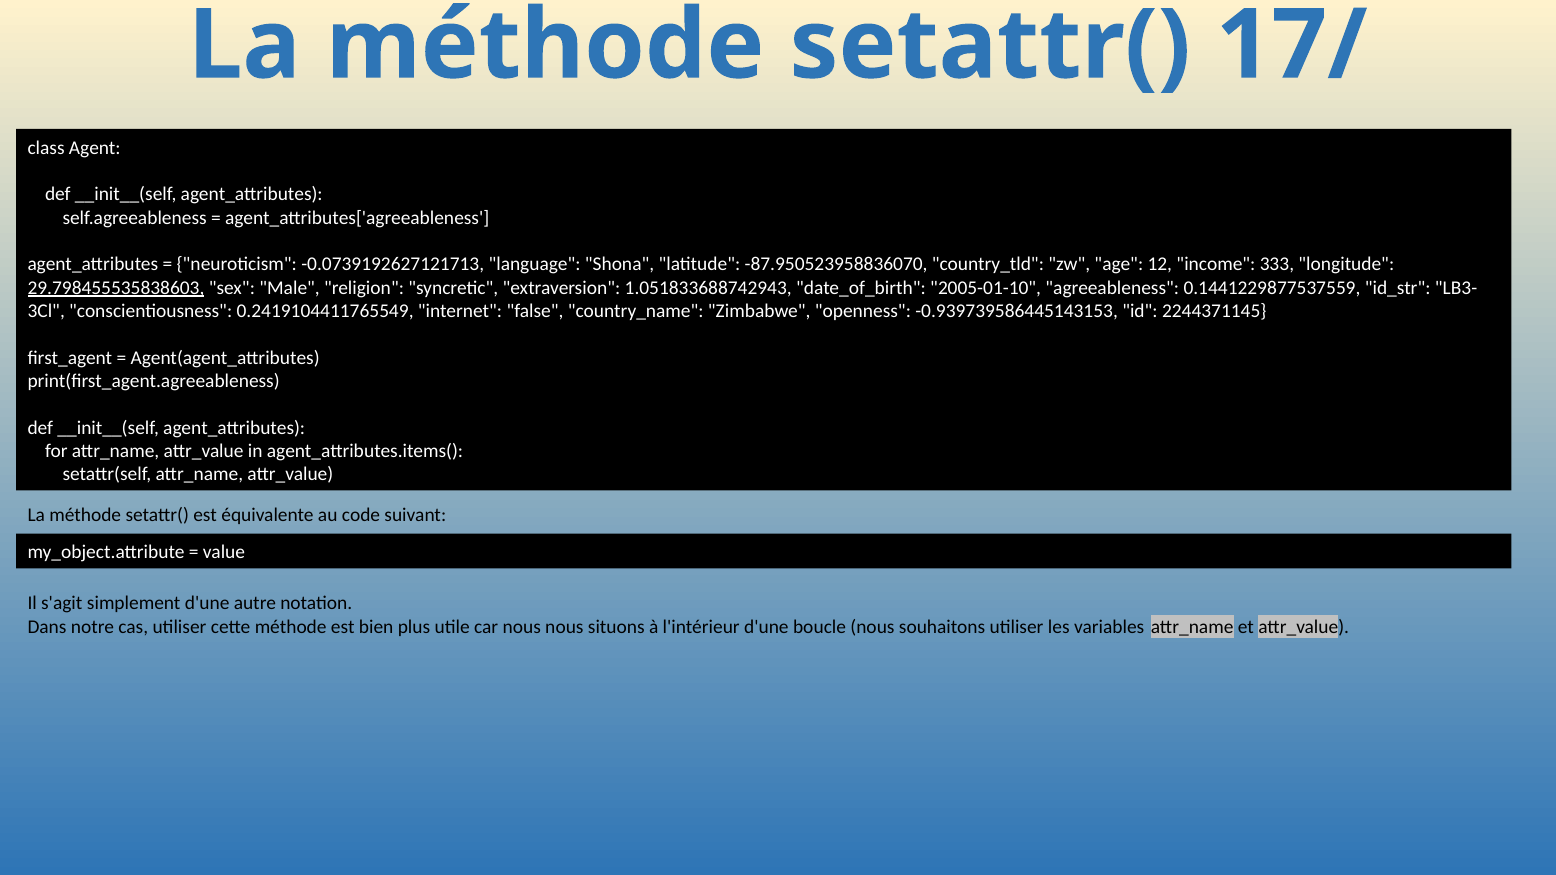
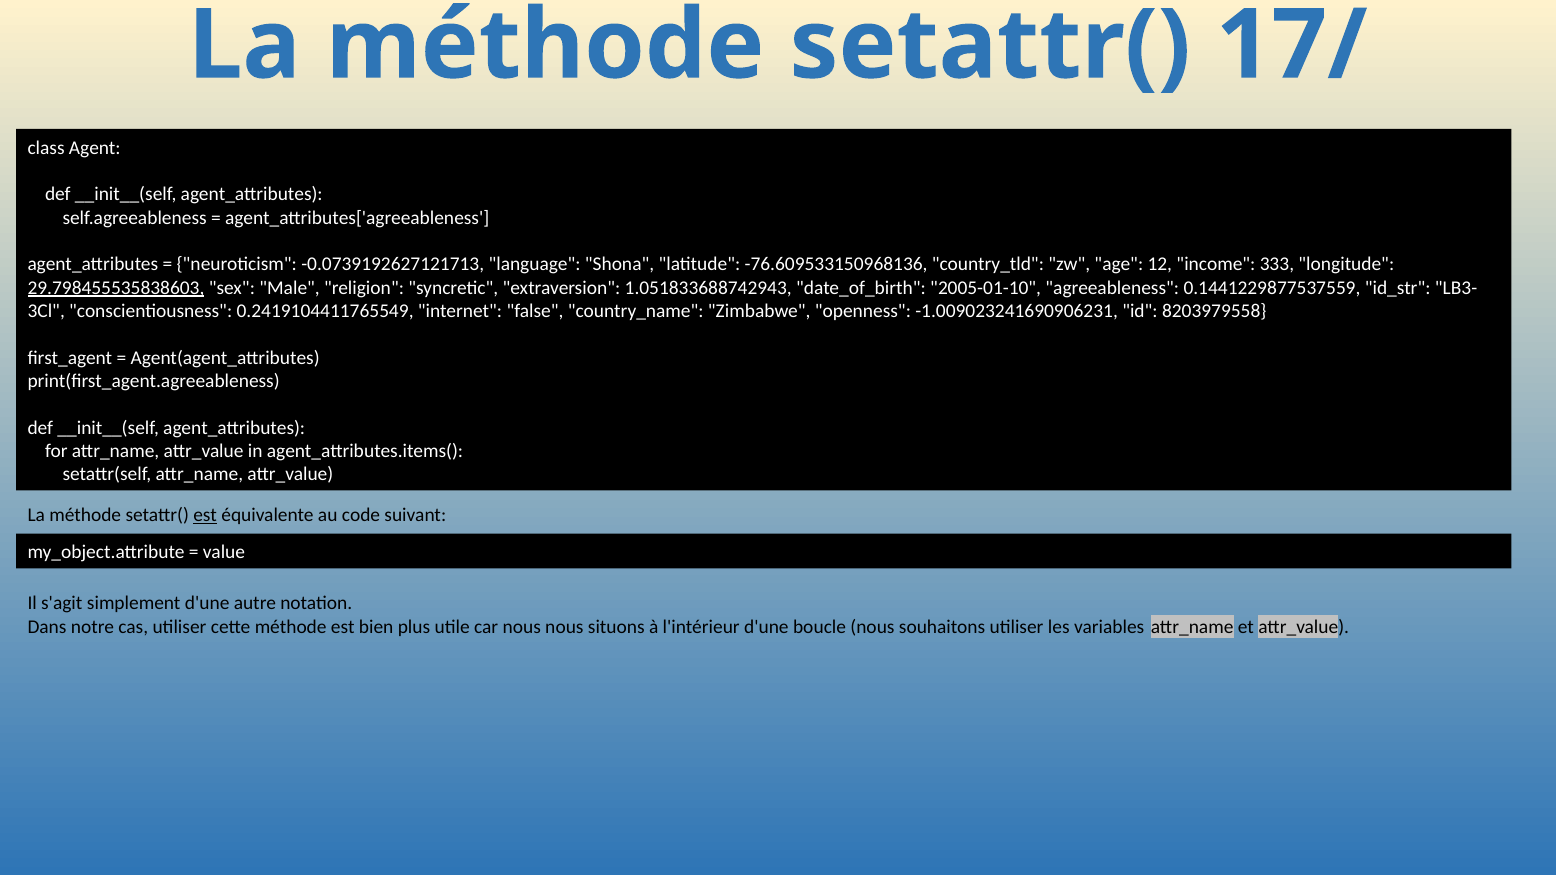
-87.950523958836070: -87.950523958836070 -> -76.609533150968136 (836, 264)
-0.939739586445143153: -0.939739586445143153 -> -1.009023241690906231 (1017, 311)
2244371145: 2244371145 -> 8203979558 (1214, 311)
est underline: none -> present (205, 515)
